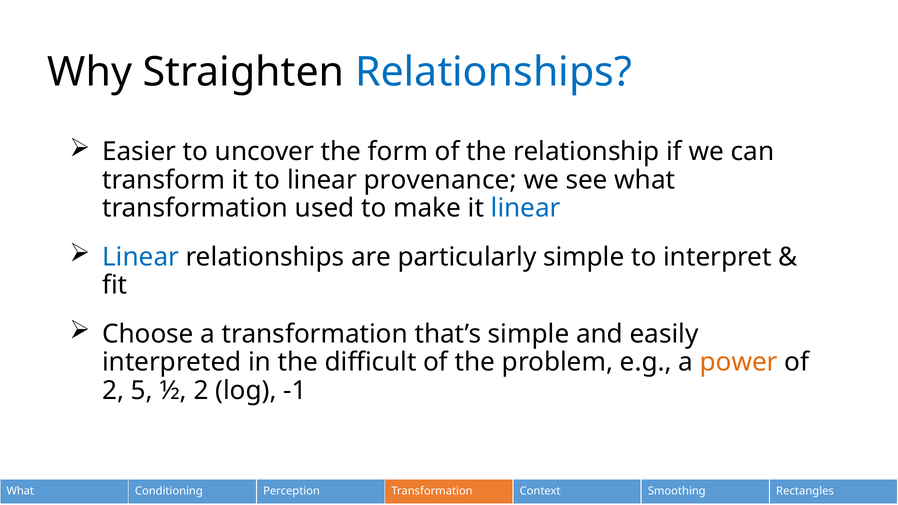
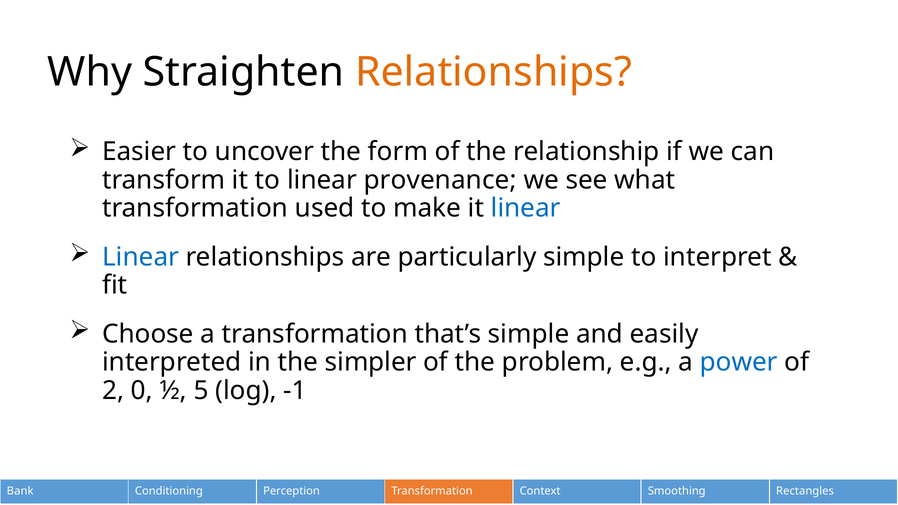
Relationships colour: blue -> orange (493, 72)
difficult: difficult -> simpler (371, 362)
power colour: orange -> blue (739, 362)
5: 5 -> 0 (142, 391)
½ 2: 2 -> 5 (201, 391)
What: What -> Bank (20, 491)
